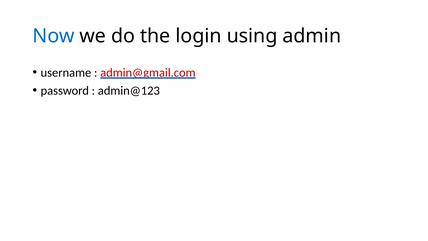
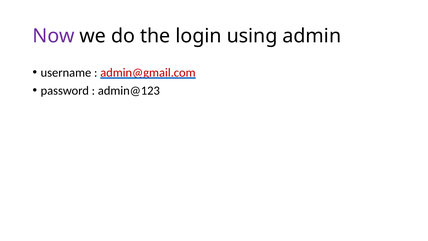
Now colour: blue -> purple (54, 36)
